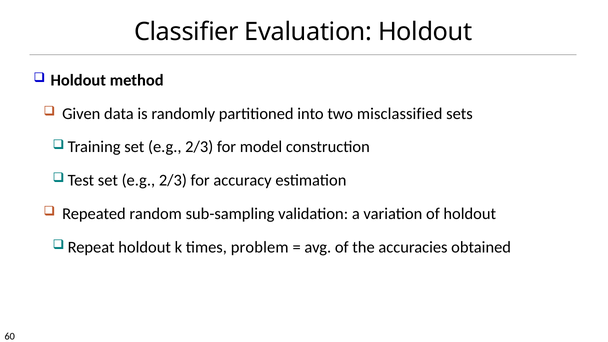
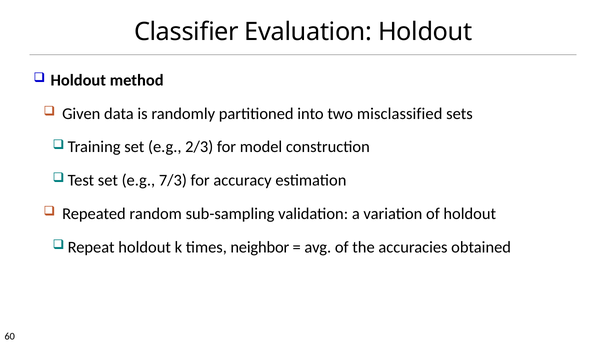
2/3: 2/3 -> 7/3 (173, 180)
problem: problem -> neighbor (260, 247)
